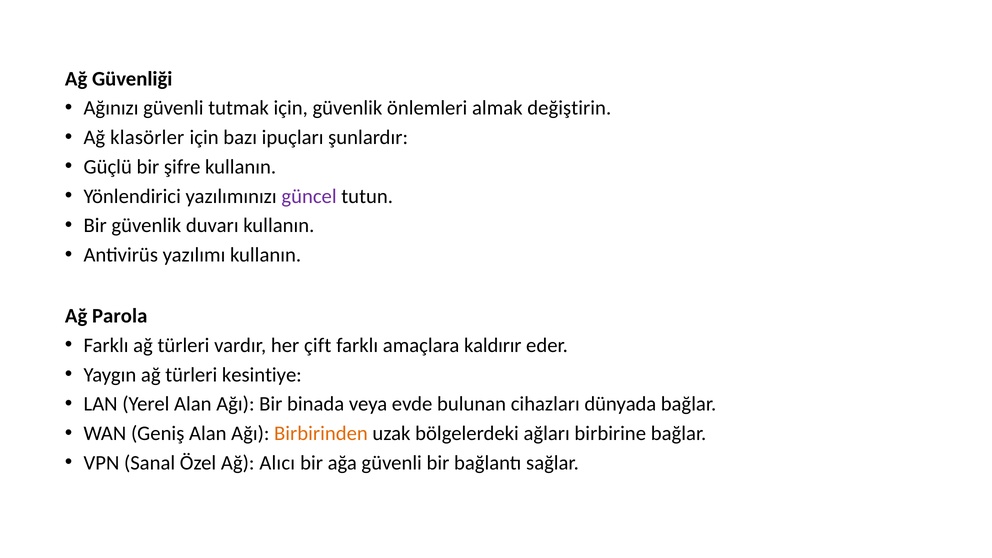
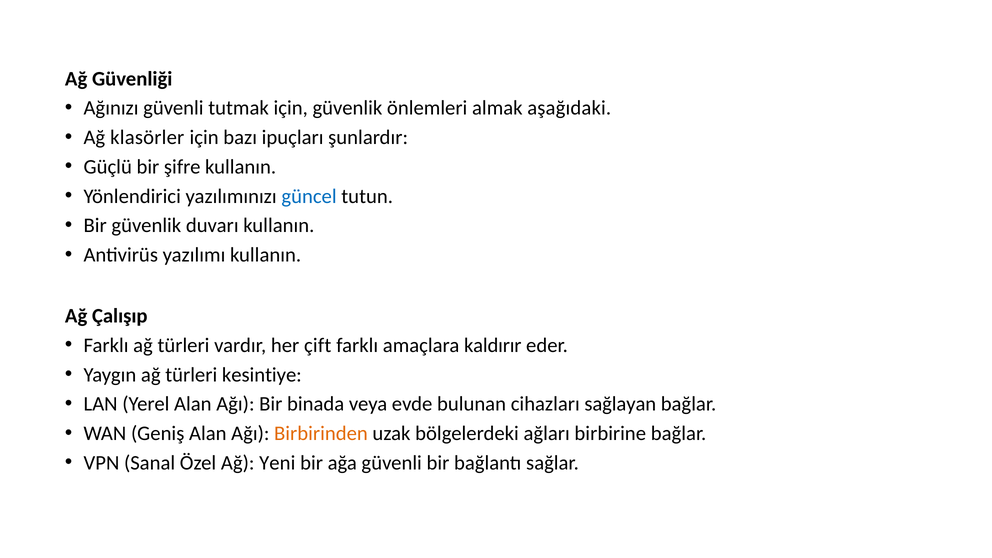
değiştirin: değiştirin -> aşağıdaki (569, 108)
güncel colour: purple -> blue (309, 196)
Parola: Parola -> Çalışıp (120, 316)
dünyada: dünyada -> sağlayan (620, 404)
Alıcı: Alıcı -> Yeni (277, 463)
